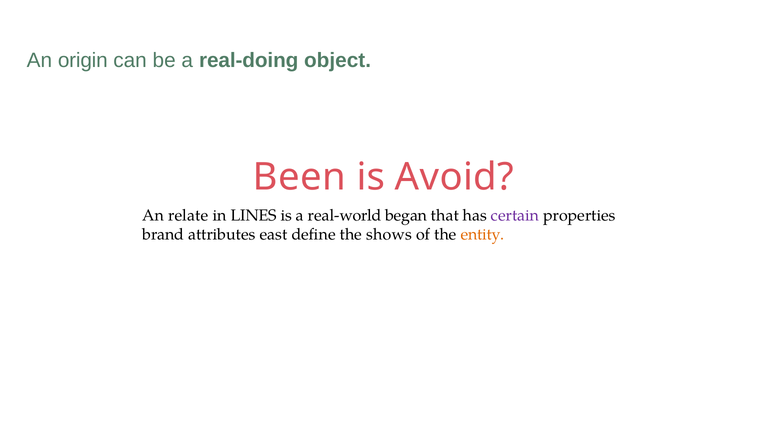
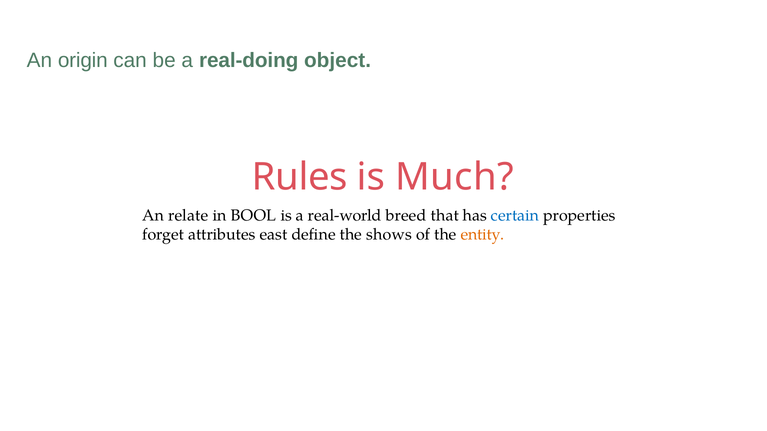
Been: Been -> Rules (300, 177)
Avoid: Avoid -> Much (455, 177)
LINES: LINES -> BOOL (254, 216)
began: began -> breed (406, 216)
certain colour: purple -> blue (515, 216)
brand: brand -> forget (163, 235)
